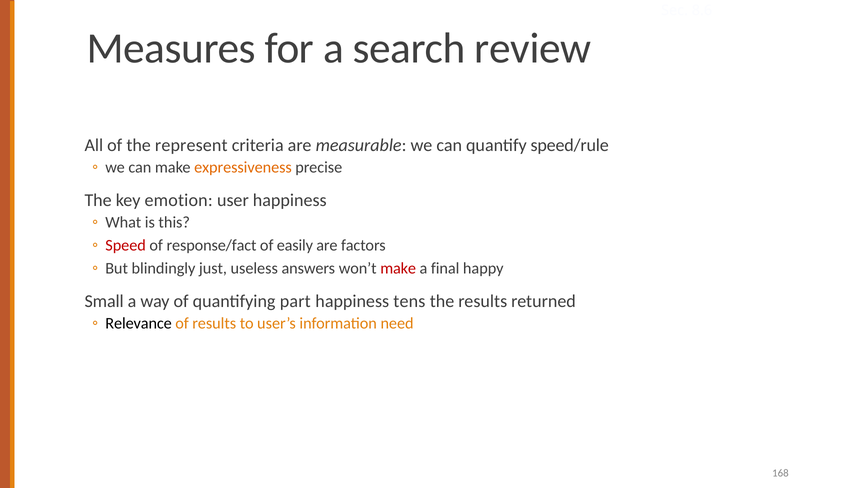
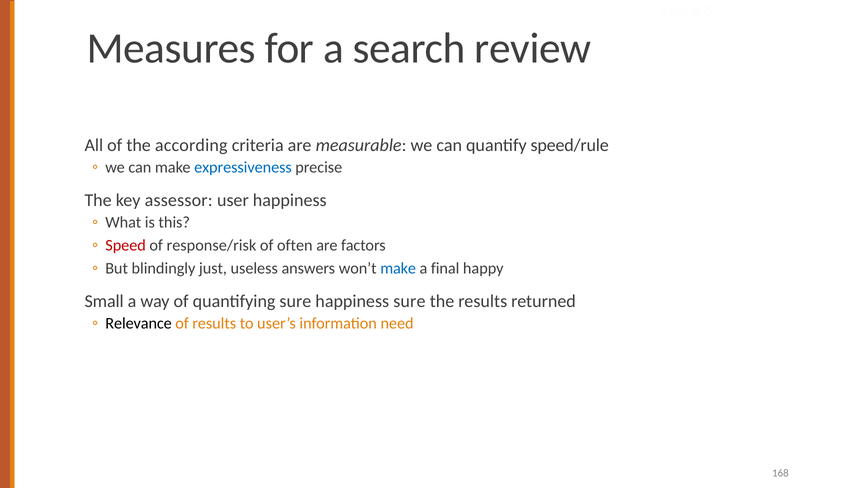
represent: represent -> according (191, 145)
expressiveness colour: orange -> blue (243, 167)
emotion: emotion -> assessor (179, 200)
response/fact: response/fact -> response/risk (211, 245)
easily: easily -> often (295, 245)
make colour: red -> blue (398, 268)
quantifying part: part -> sure (295, 301)
happiness tens: tens -> sure (409, 301)
